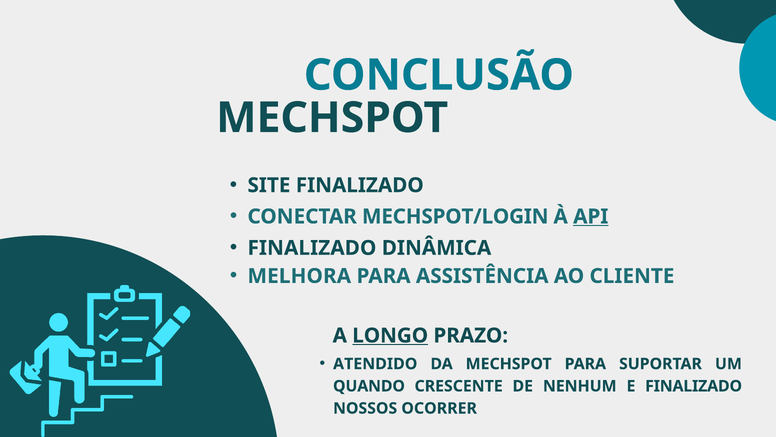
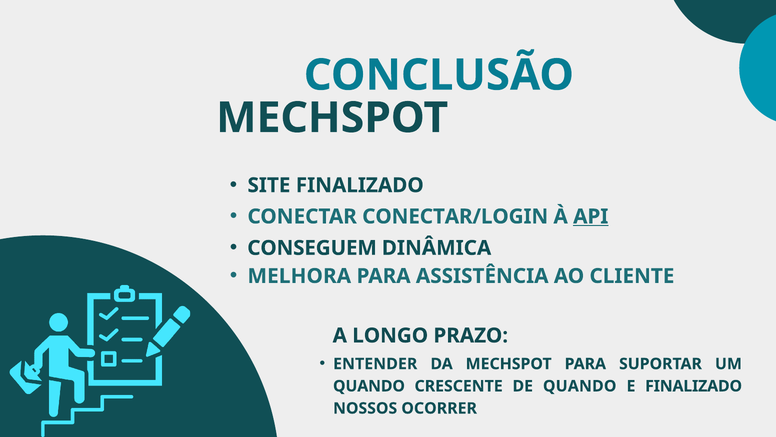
MECHSPOT/LOGIN: MECHSPOT/LOGIN -> CONECTAR/LOGIN (455, 216)
FINALIZADO: FINALIZADO -> CONSEGUEM (312, 248)
LONGO underline: present -> none (390, 335)
ATENDIDO: ATENDIDO -> ENTENDER (375, 364)
DE NENHUM: NENHUM -> QUANDO (580, 386)
